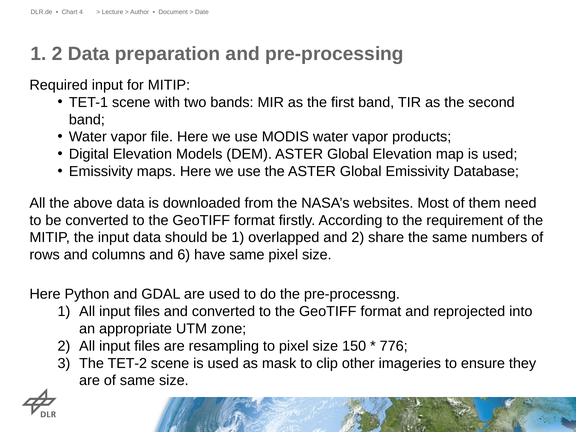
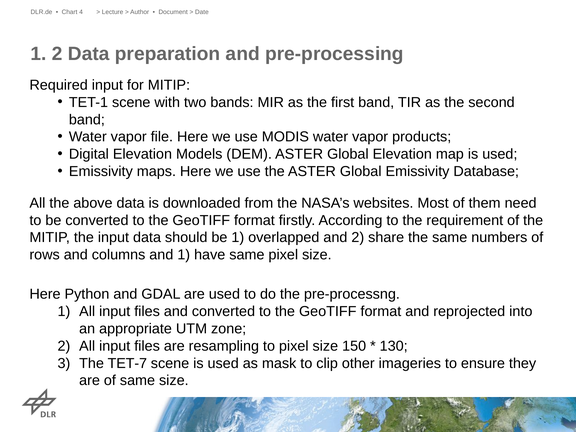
and 6: 6 -> 1 (184, 255)
776: 776 -> 130 (394, 346)
TET-2: TET-2 -> TET-7 (127, 363)
